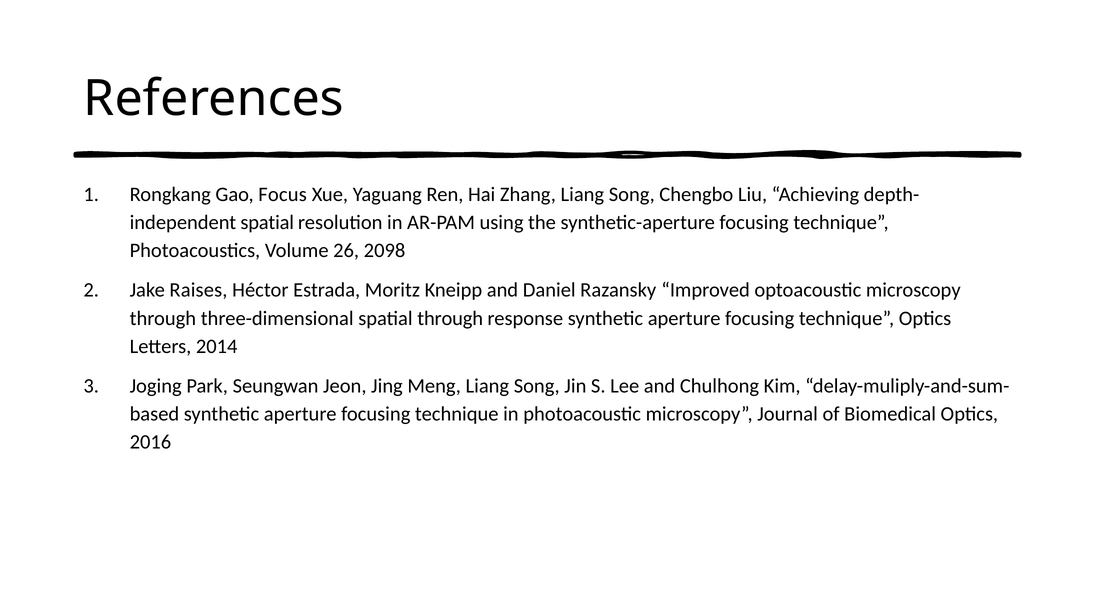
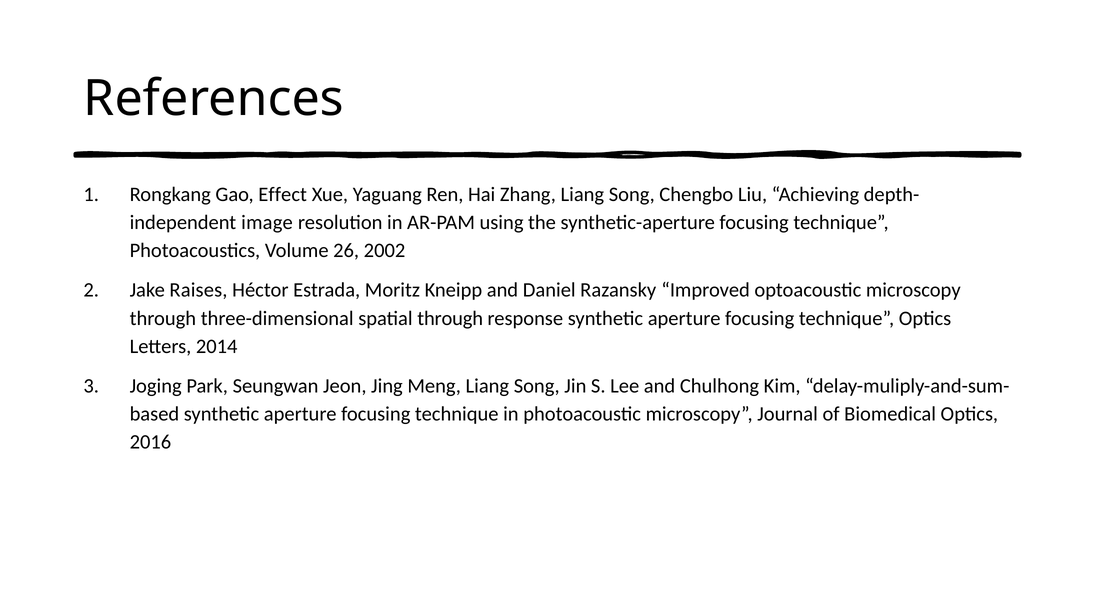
Focus: Focus -> Effect (283, 195)
spatial: spatial -> image (267, 223)
2098: 2098 -> 2002 (385, 251)
